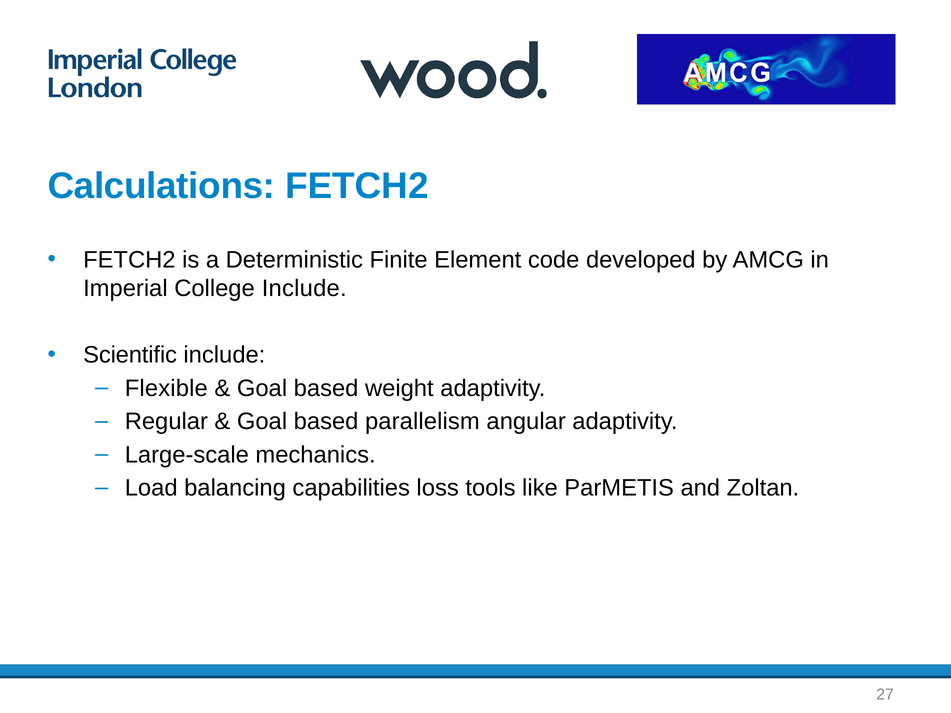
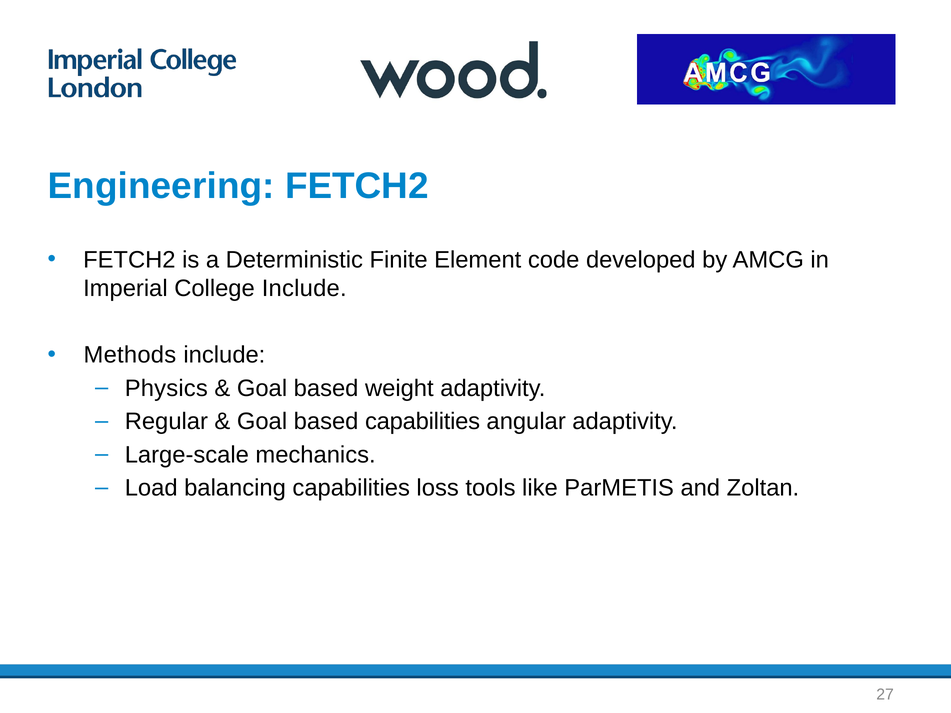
Calculations: Calculations -> Engineering (161, 186)
Scientiﬁc: Scientiﬁc -> Methods (130, 355)
Flexible: Flexible -> Physics (166, 388)
based parallelism: parallelism -> capabilities (423, 422)
